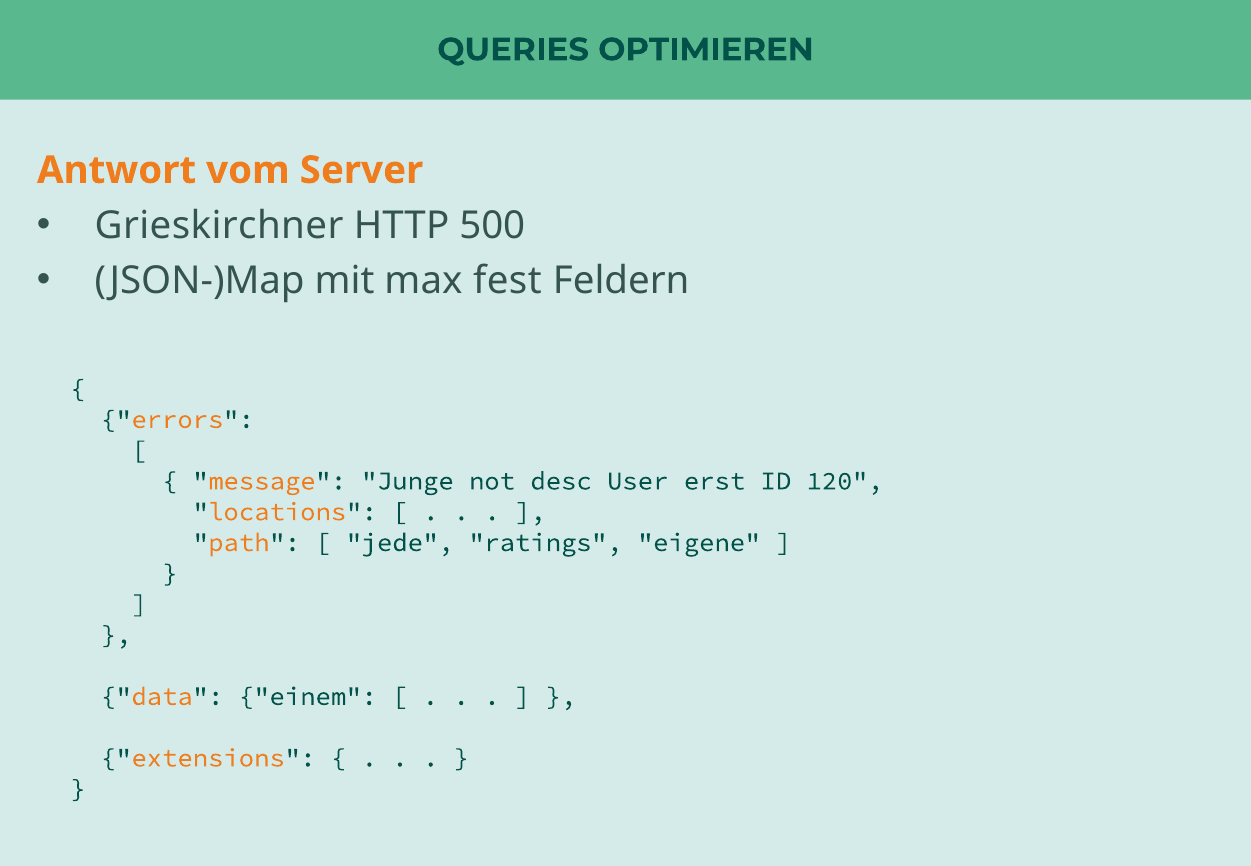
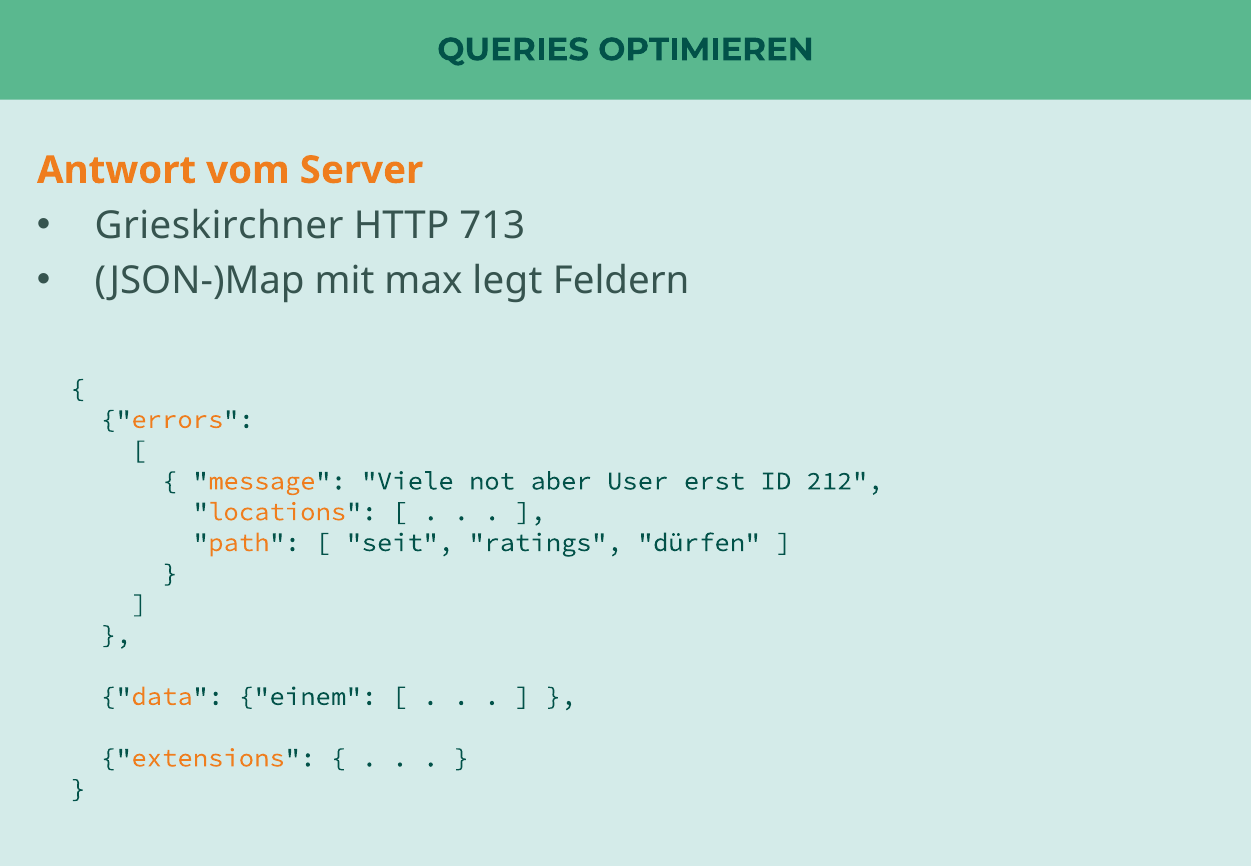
500: 500 -> 713 (492, 226)
fest: fest -> legt (507, 281)
Junge: Junge -> Viele (408, 481)
desc: desc -> aber (561, 481)
120: 120 -> 212 (845, 481)
jede: jede -> seit (400, 543)
eigene: eigene -> dürfen (699, 543)
